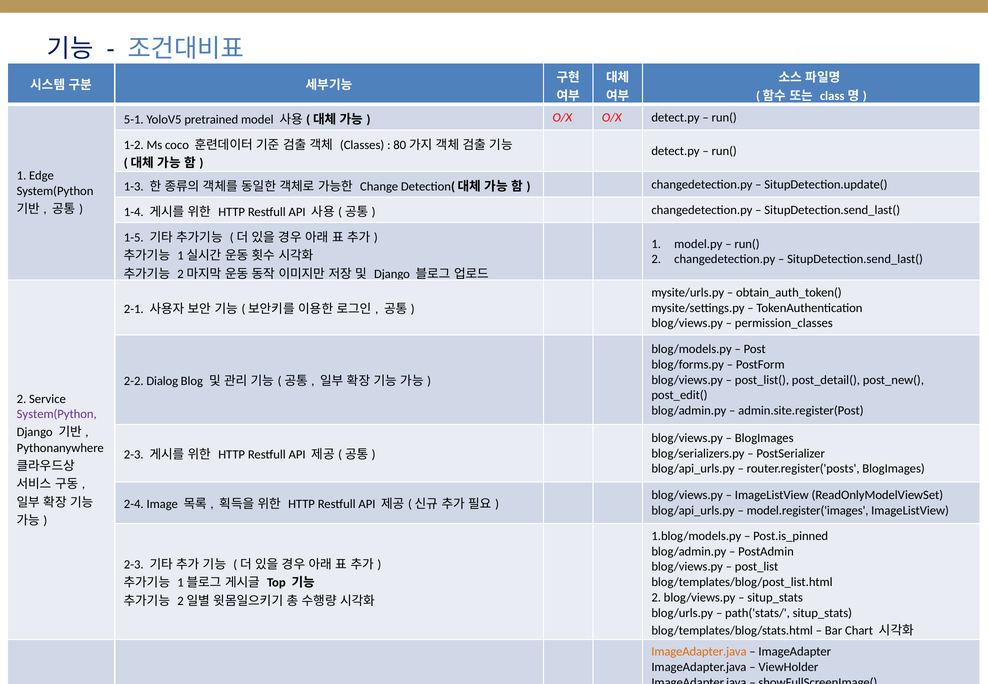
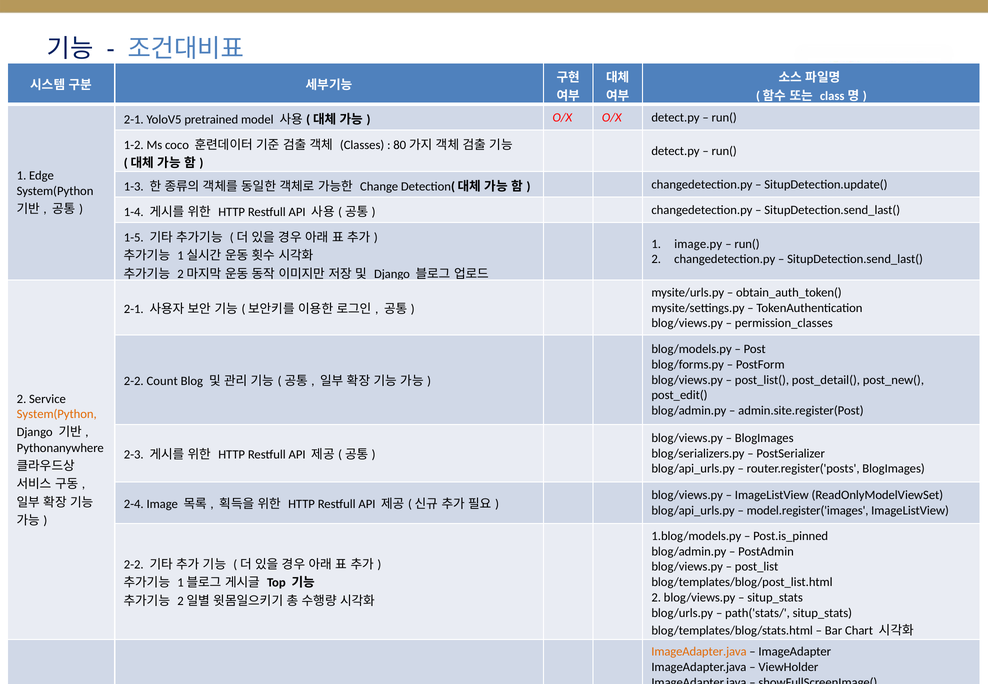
5-1: 5-1 -> 2-1 (134, 119)
model.py: model.py -> image.py (698, 244)
Dialog: Dialog -> Count (162, 381)
System(Python colour: purple -> orange (57, 414)
2-3: 2-3 -> 2-2 (134, 565)
